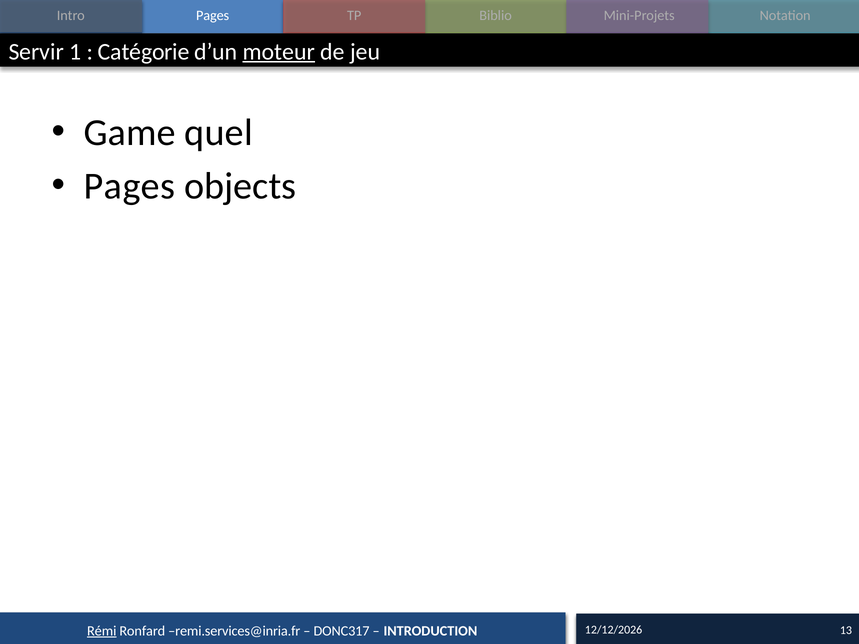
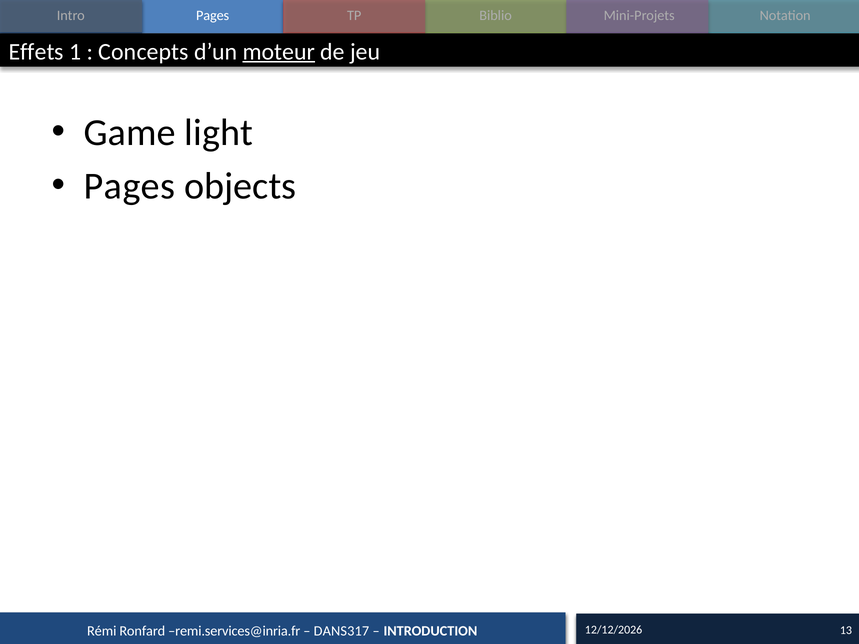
Servir: Servir -> Effets (36, 52)
Catégorie: Catégorie -> Concepts (144, 52)
quel: quel -> light (219, 133)
Rémi underline: present -> none (102, 631)
DONC317: DONC317 -> DANS317 (341, 631)
